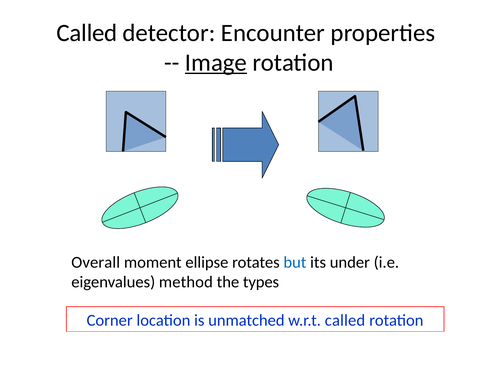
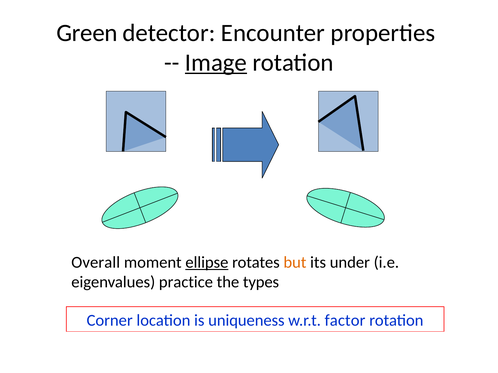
Called: Called -> Green (87, 33)
ellipse underline: none -> present (207, 263)
but colour: blue -> orange (295, 263)
method: method -> practice (186, 282)
unmatched: unmatched -> uniqueness (246, 321)
w.r.t called: called -> factor (345, 321)
